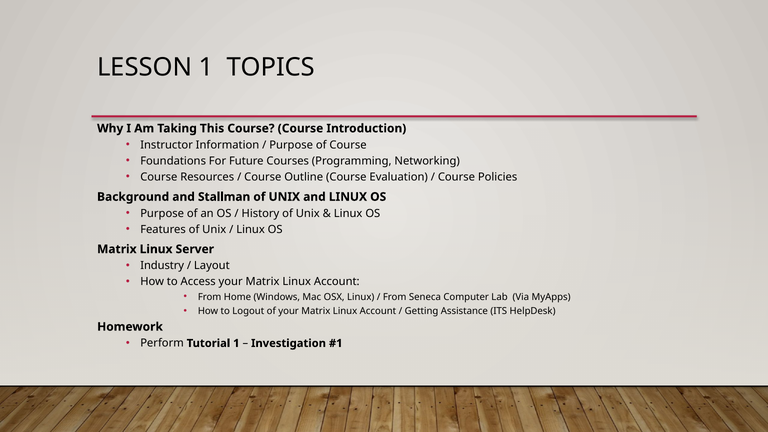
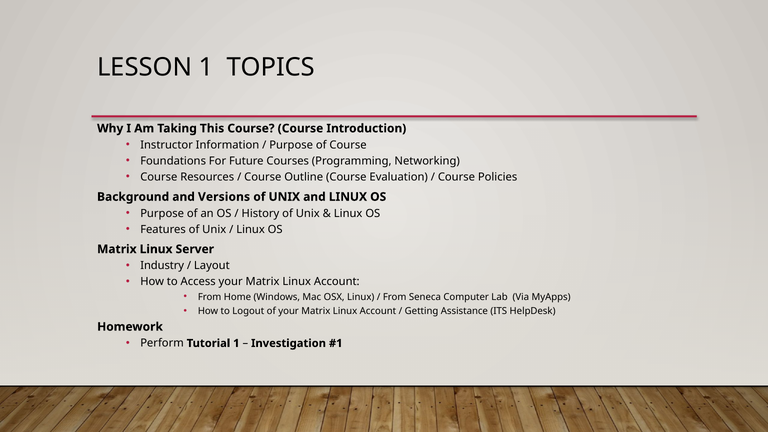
Stallman: Stallman -> Versions (224, 197)
